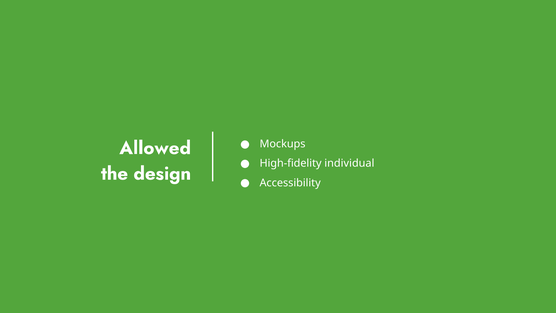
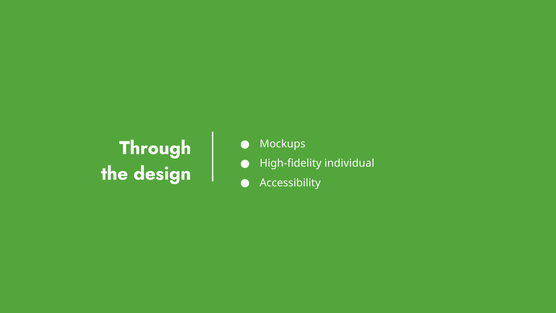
Allowed: Allowed -> Through (155, 148)
